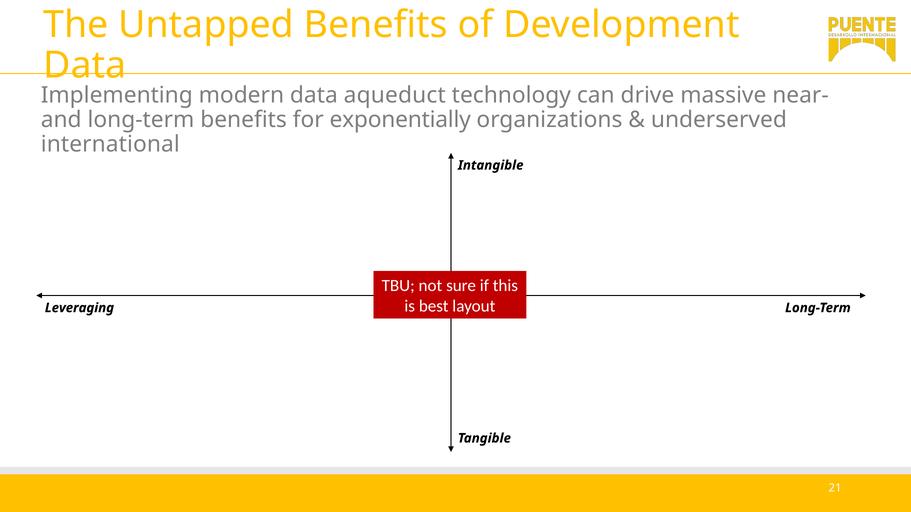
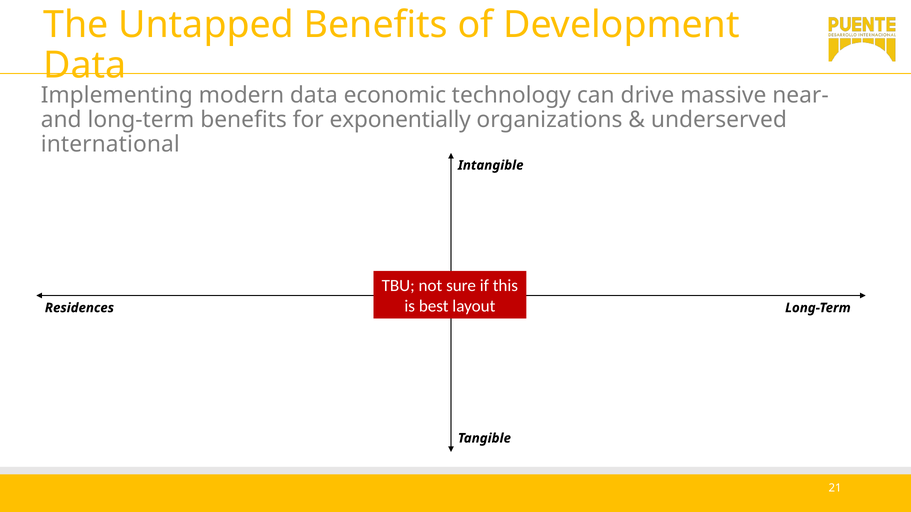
aqueduct: aqueduct -> economic (395, 95)
Leveraging: Leveraging -> Residences (79, 308)
